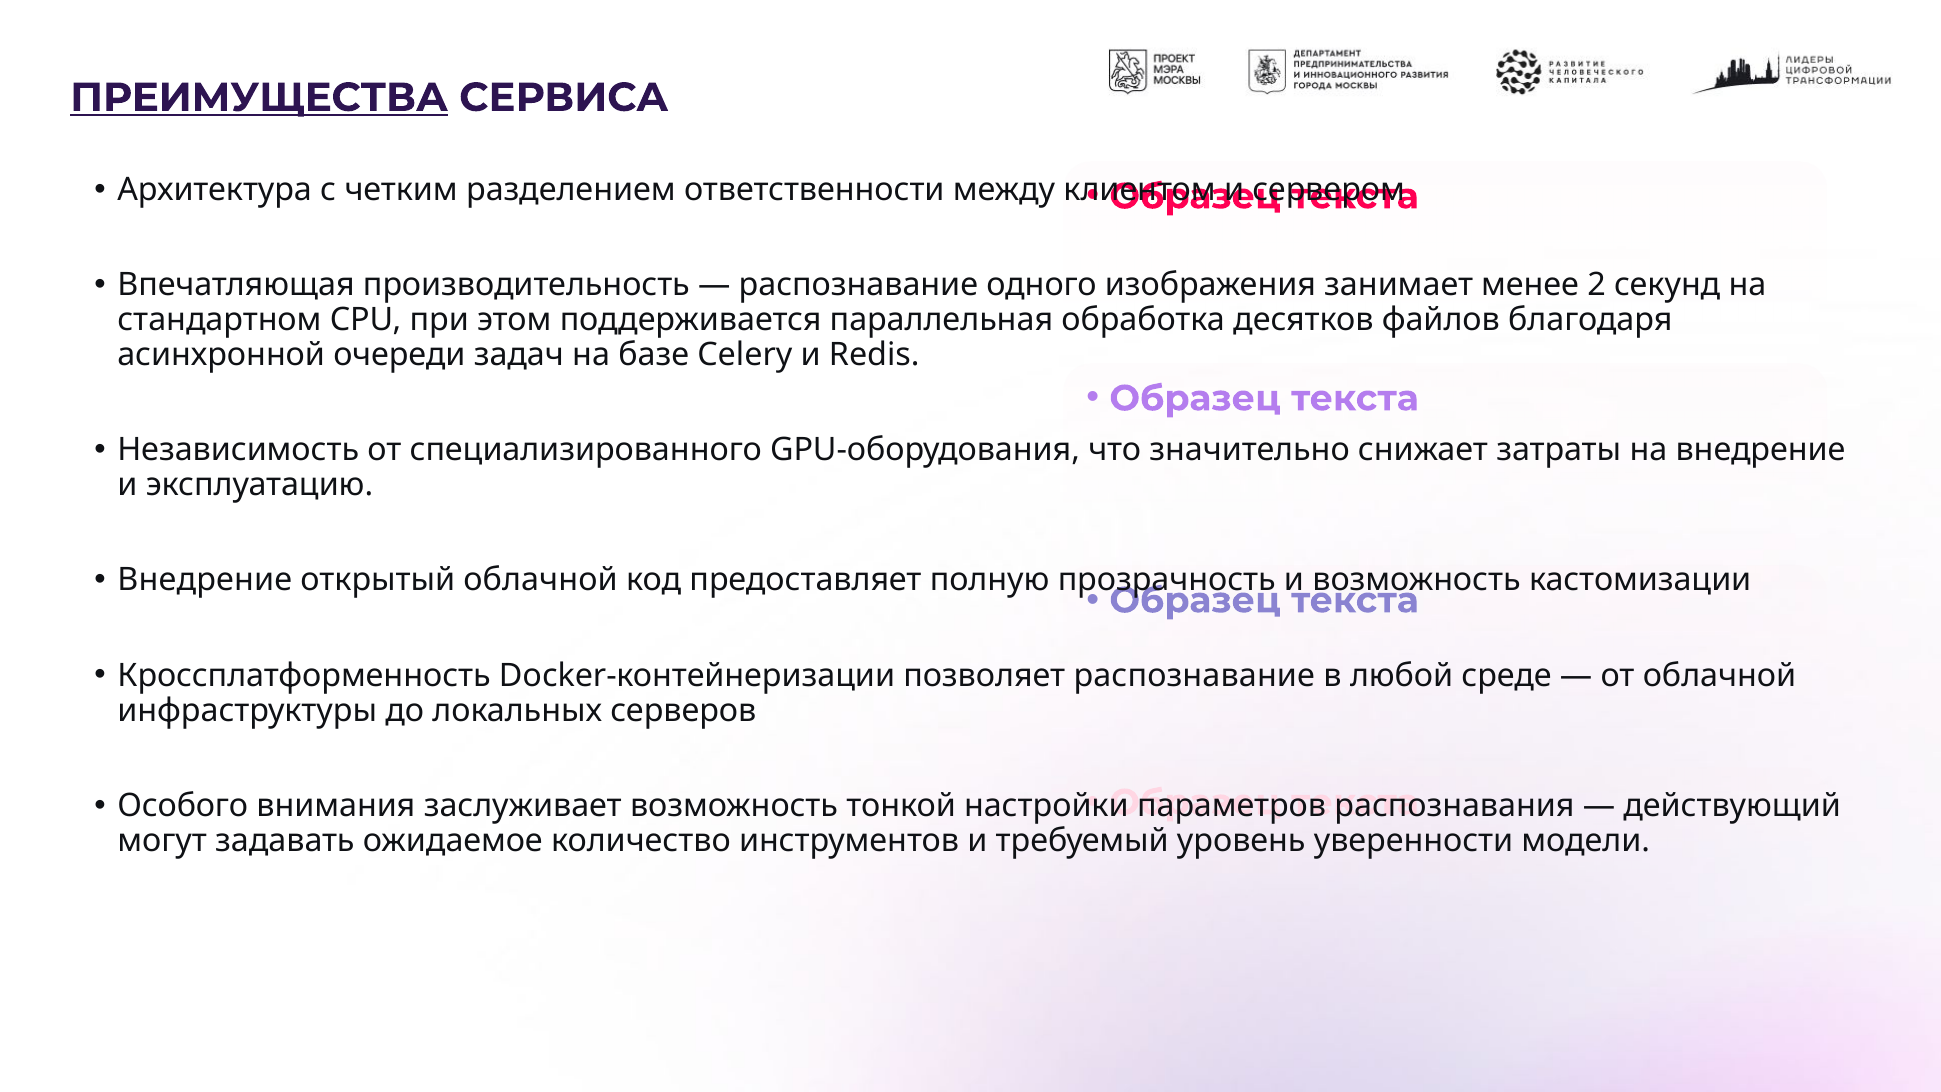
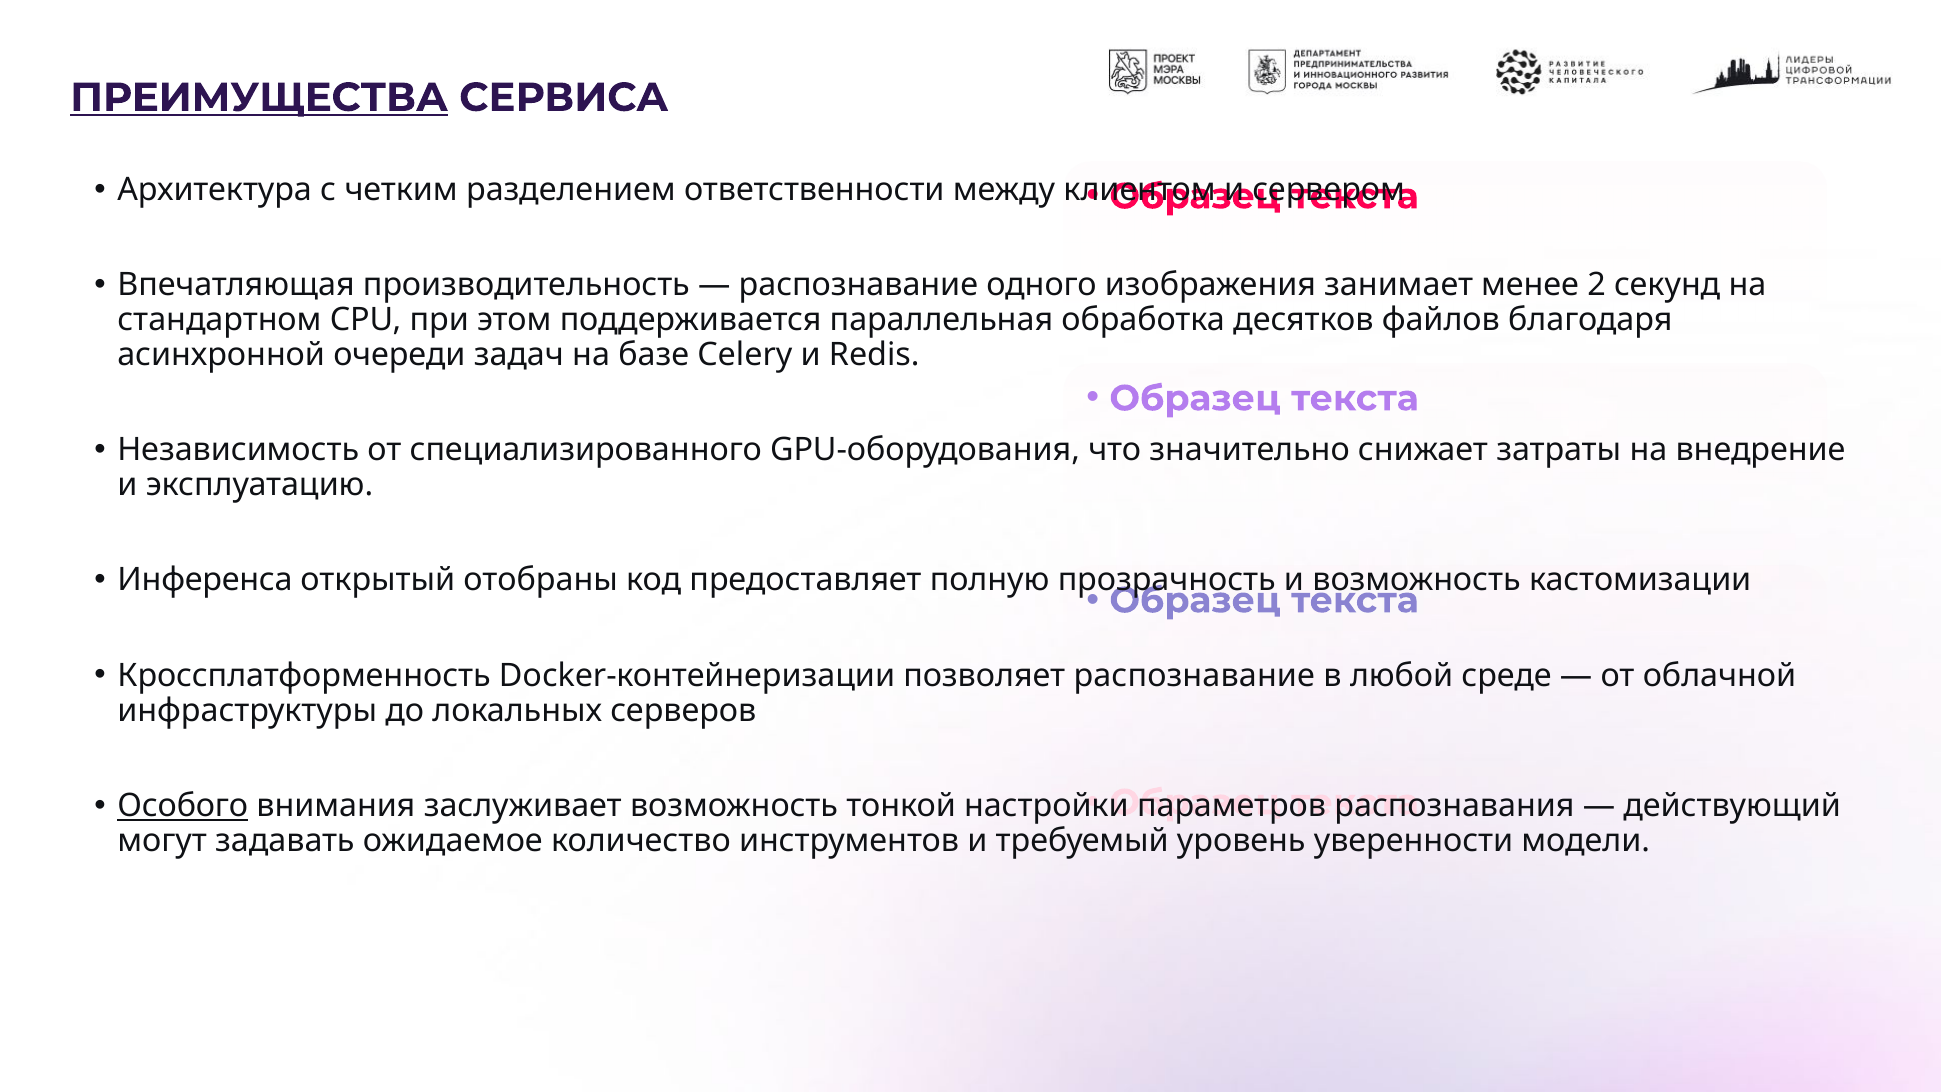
Внедрение: Внедрение -> Инференса (205, 580)
открытый облачной: облачной -> отобраны (541, 580)
Особого underline: none -> present (183, 806)
